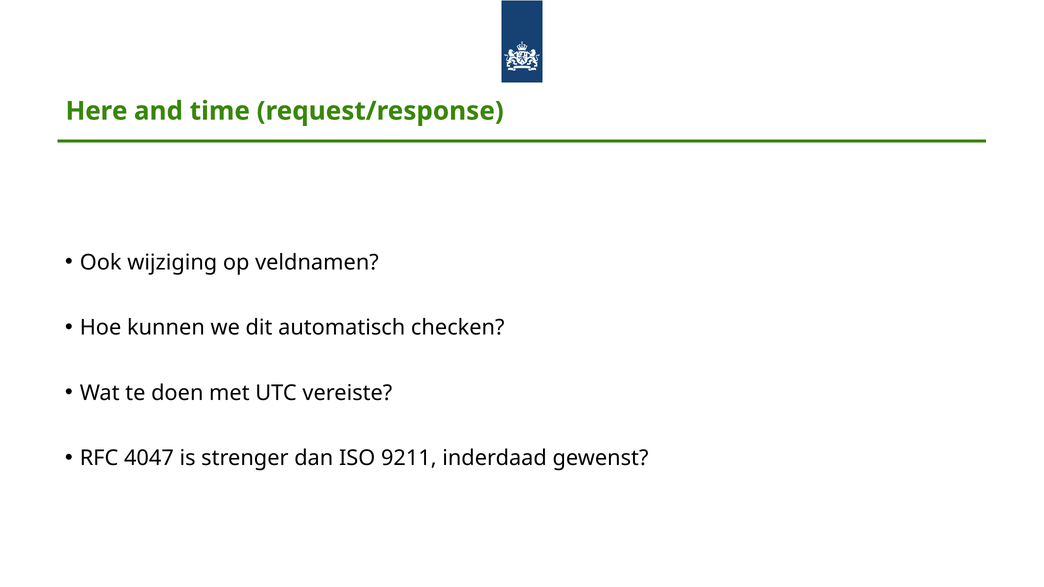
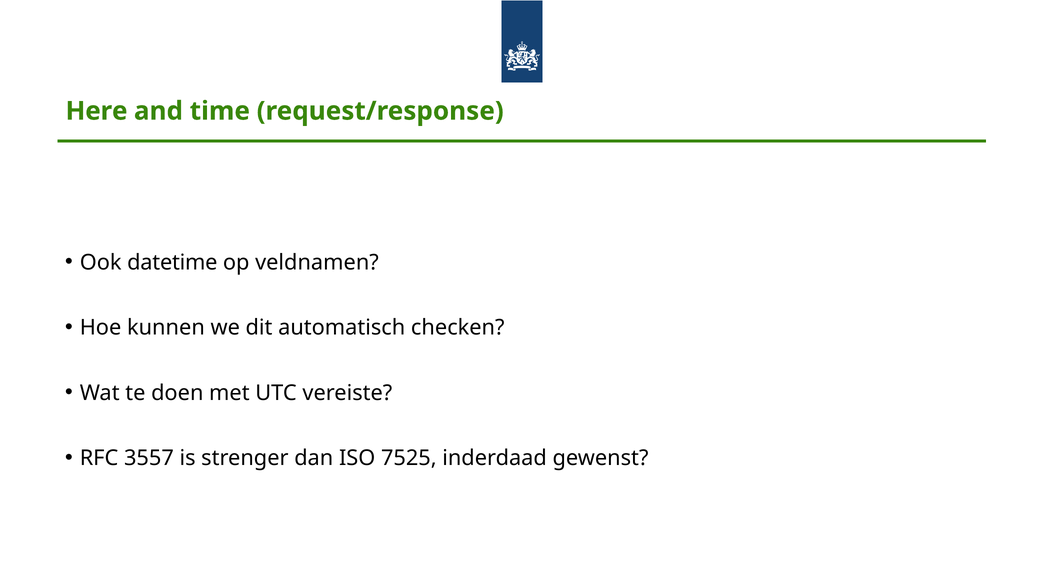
wijziging: wijziging -> datetime (172, 262)
4047: 4047 -> 3557 (149, 458)
9211: 9211 -> 7525 (409, 458)
